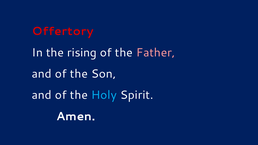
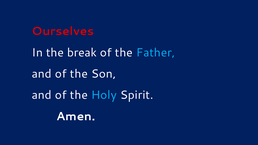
Offertory: Offertory -> Ourselves (63, 31)
rising: rising -> break (82, 53)
Father colour: pink -> light blue (156, 53)
